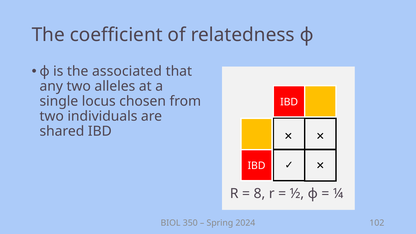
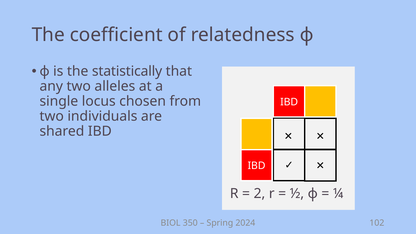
associated: associated -> statistically (127, 71)
8: 8 -> 2 (259, 194)
